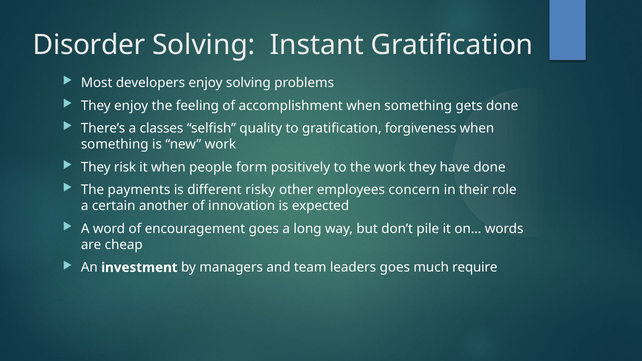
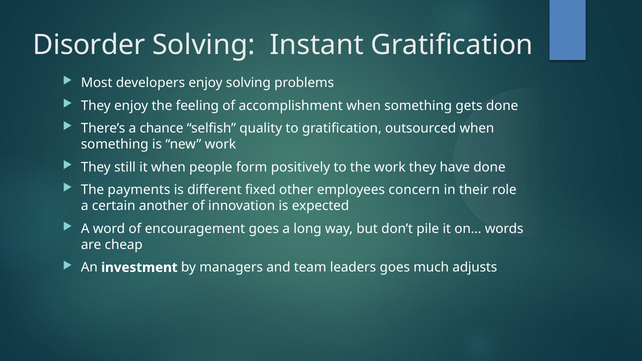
classes: classes -> chance (162, 128)
forgiveness: forgiveness -> outsourced (421, 128)
risk: risk -> still (125, 167)
risky: risky -> fixed (260, 190)
require: require -> adjusts (475, 268)
